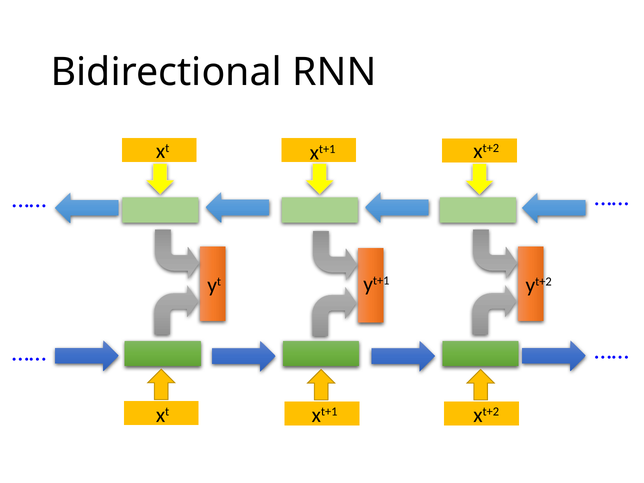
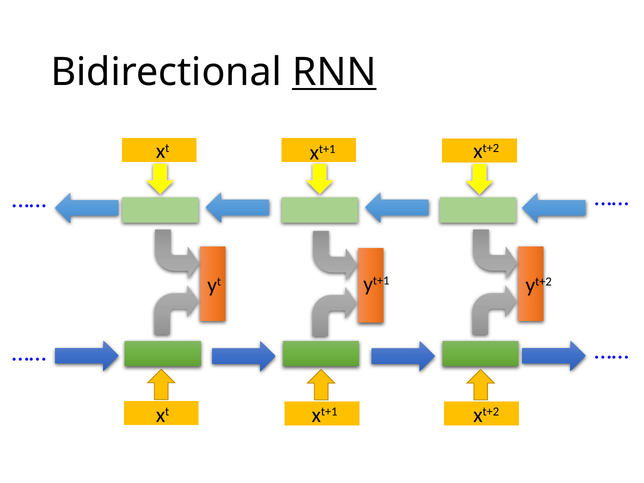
RNN underline: none -> present (334, 72)
